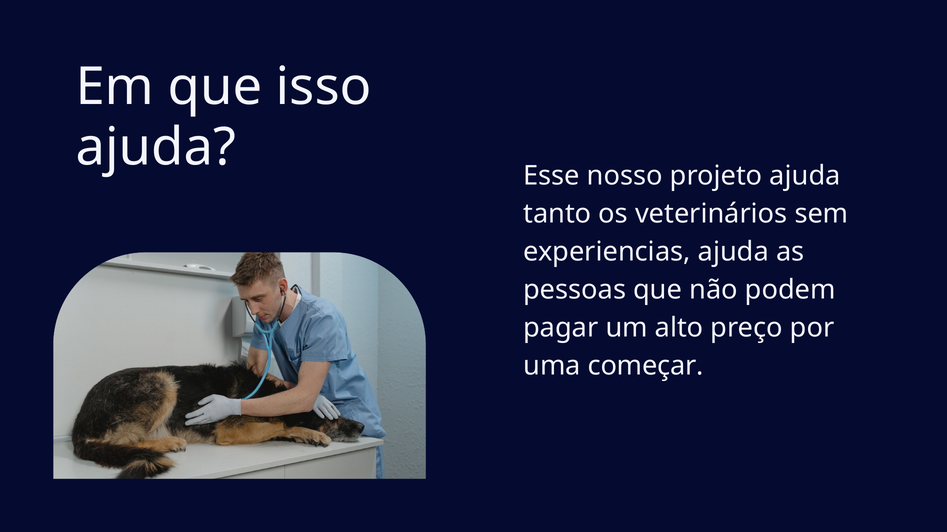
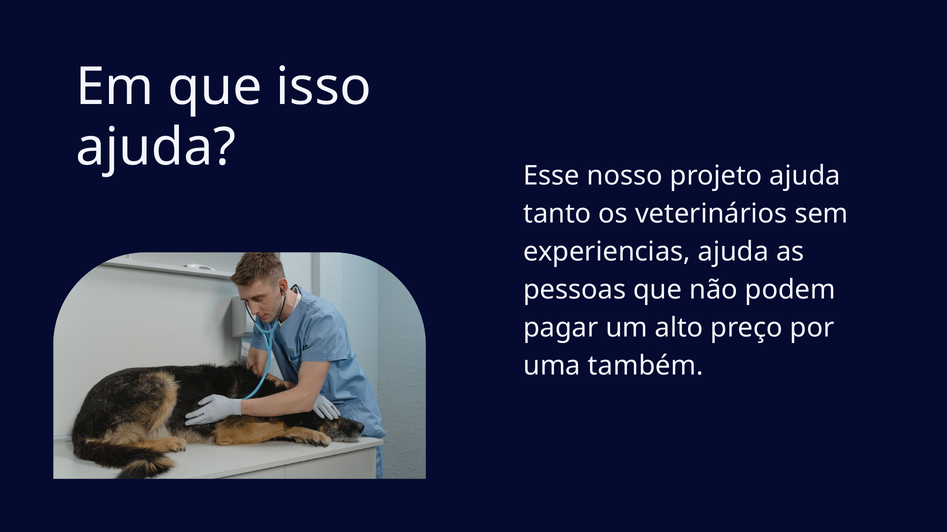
começar: começar -> também (646, 366)
